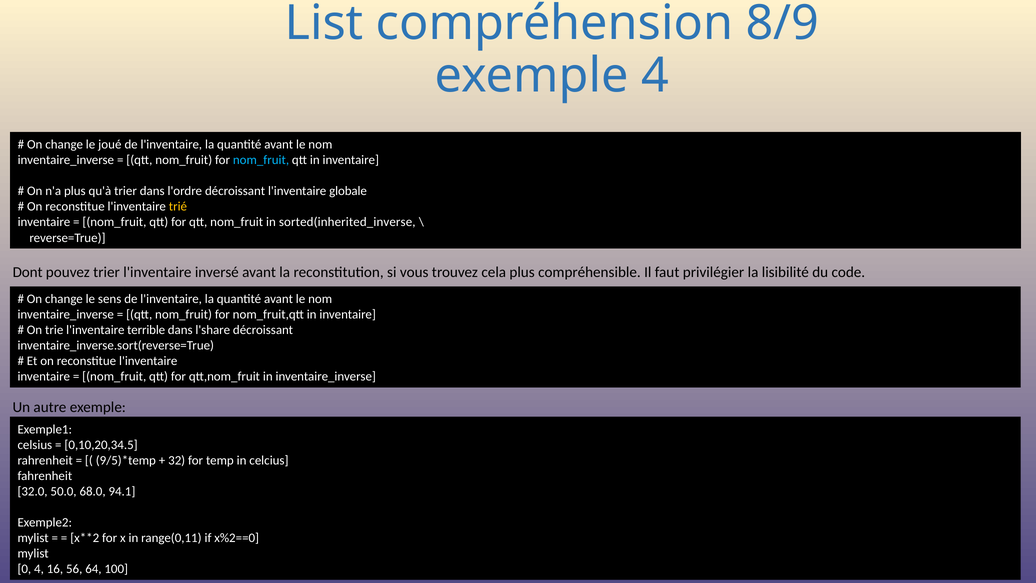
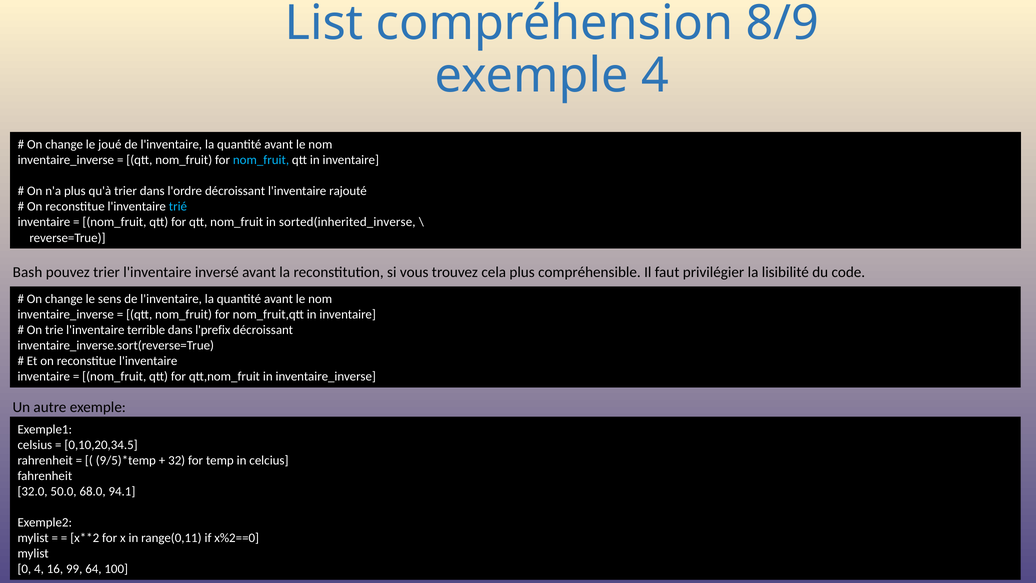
globale: globale -> rajouté (348, 191)
trié colour: yellow -> light blue (178, 207)
Dont: Dont -> Bash (28, 272)
l'share: l'share -> l'prefix (213, 330)
56: 56 -> 99 (74, 569)
